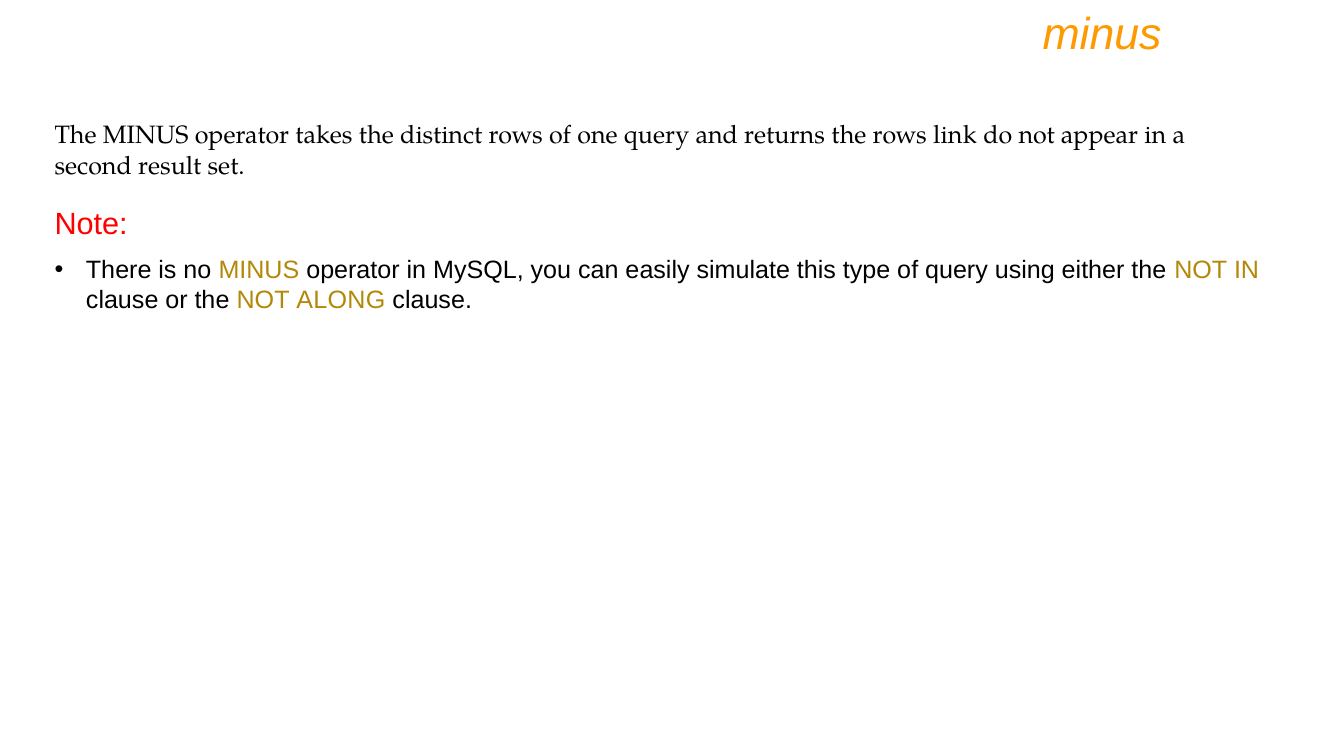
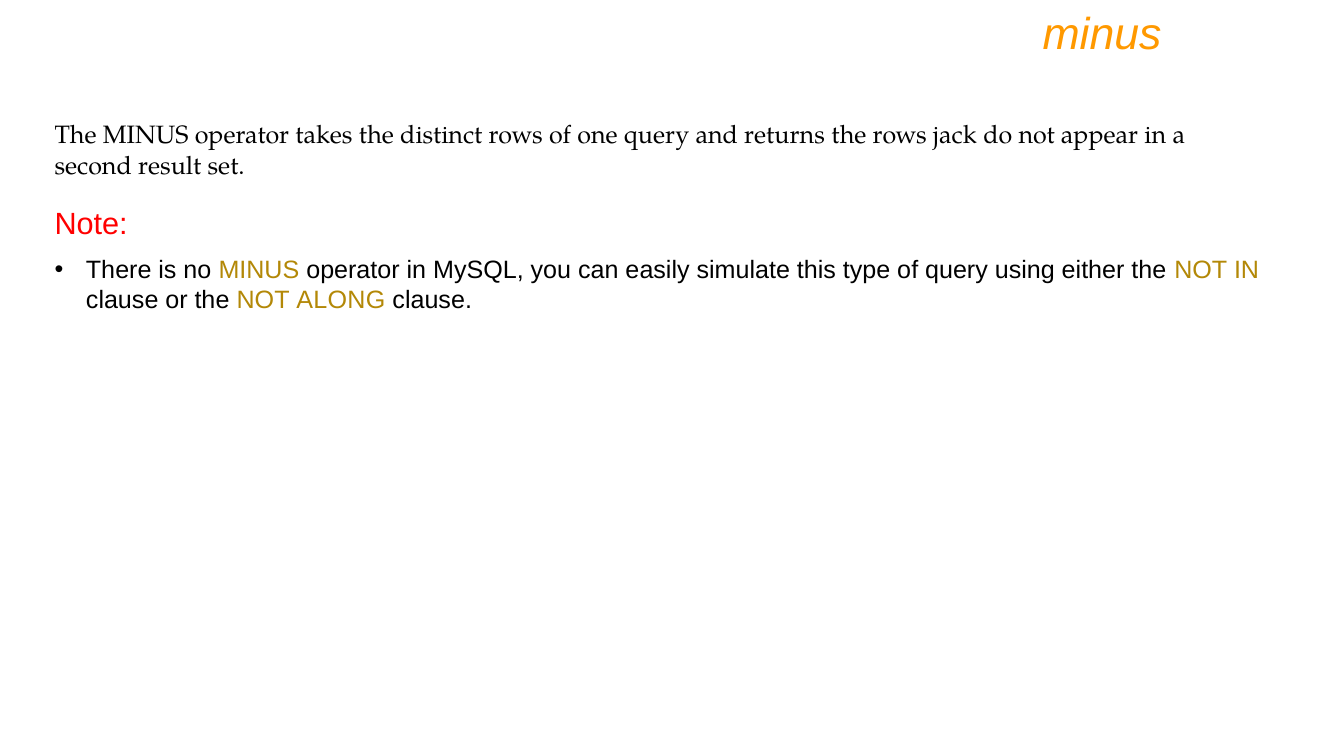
link: link -> jack (955, 136)
